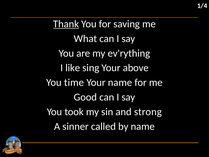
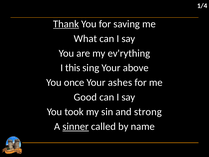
like: like -> this (73, 68)
time: time -> once (74, 82)
Your name: name -> ashes (120, 82)
sinner underline: none -> present (76, 126)
